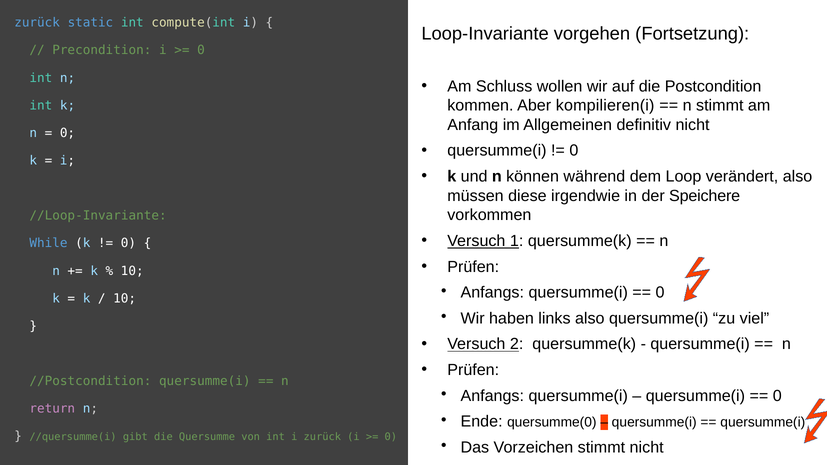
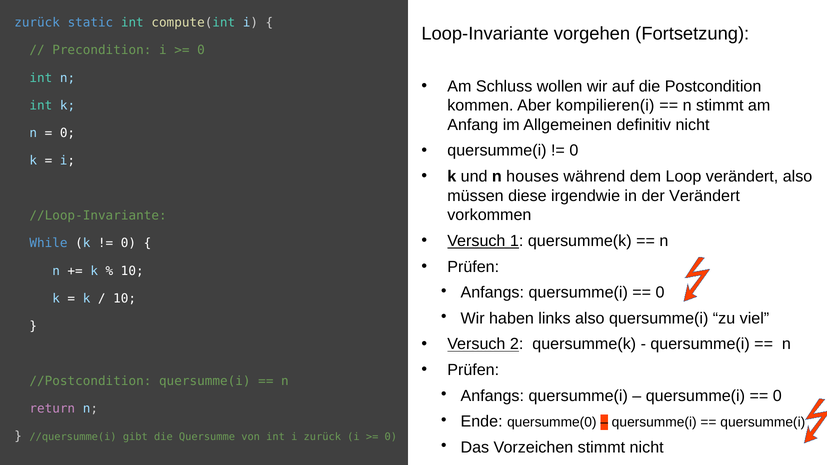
können: können -> houses (533, 177)
der Speichere: Speichere -> Verändert (705, 196)
